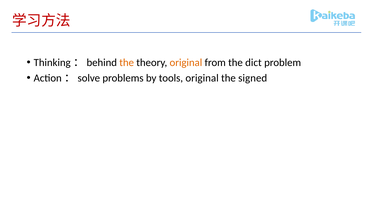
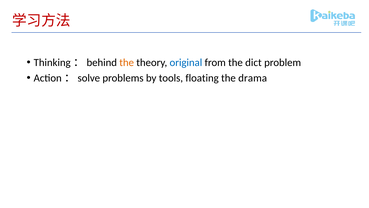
original colour: orange -> blue (186, 62)
tools original: original -> floating (202, 78)
signed: signed -> drama (253, 78)
